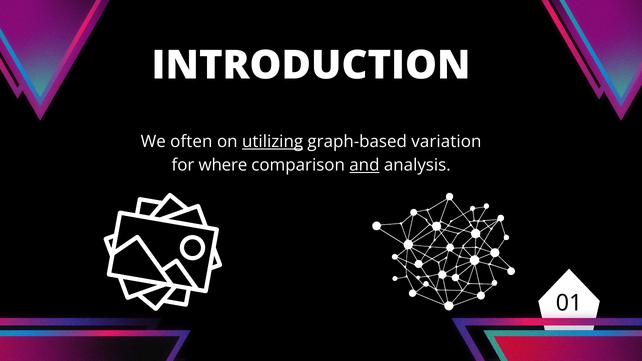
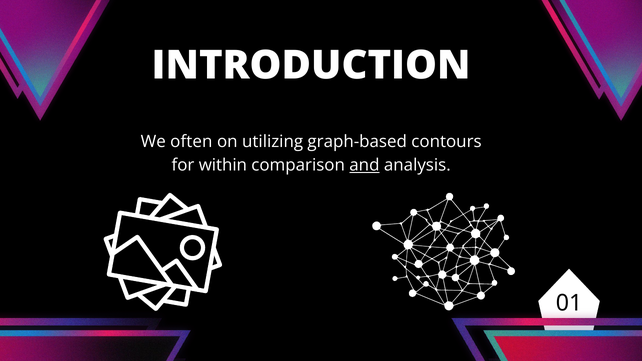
utilizing underline: present -> none (273, 142)
variation: variation -> contours (446, 142)
where: where -> within (223, 165)
